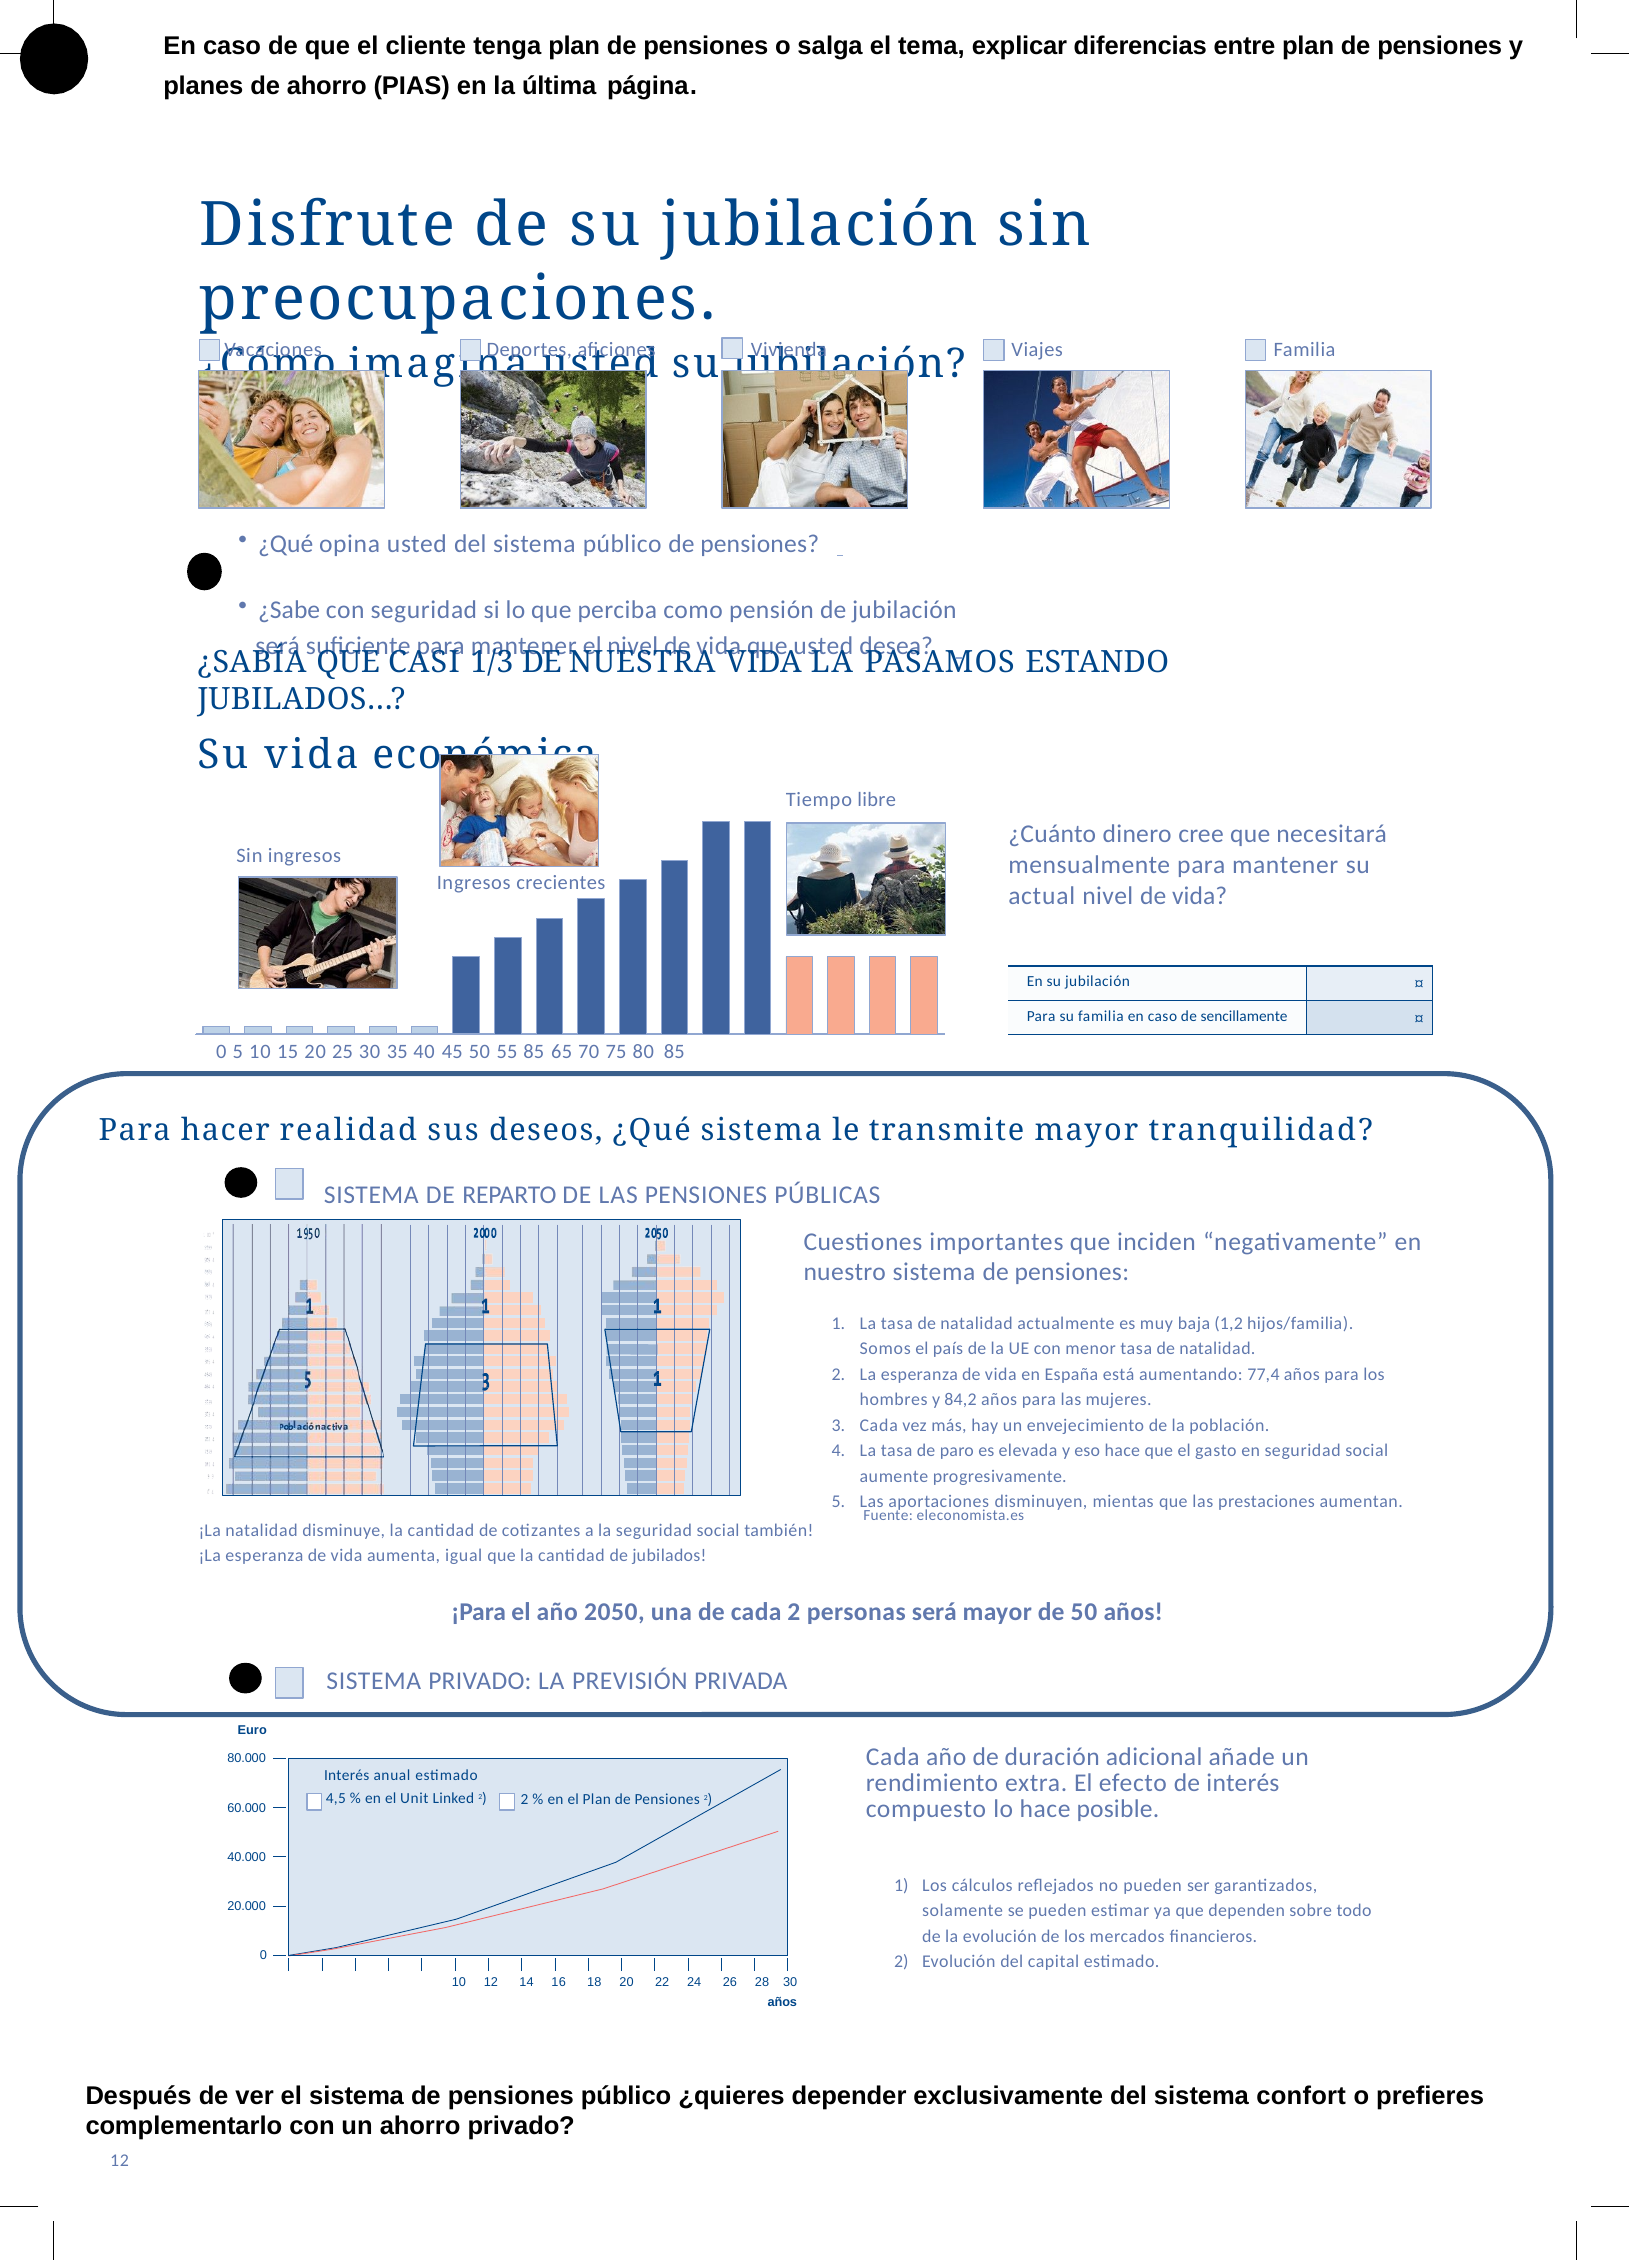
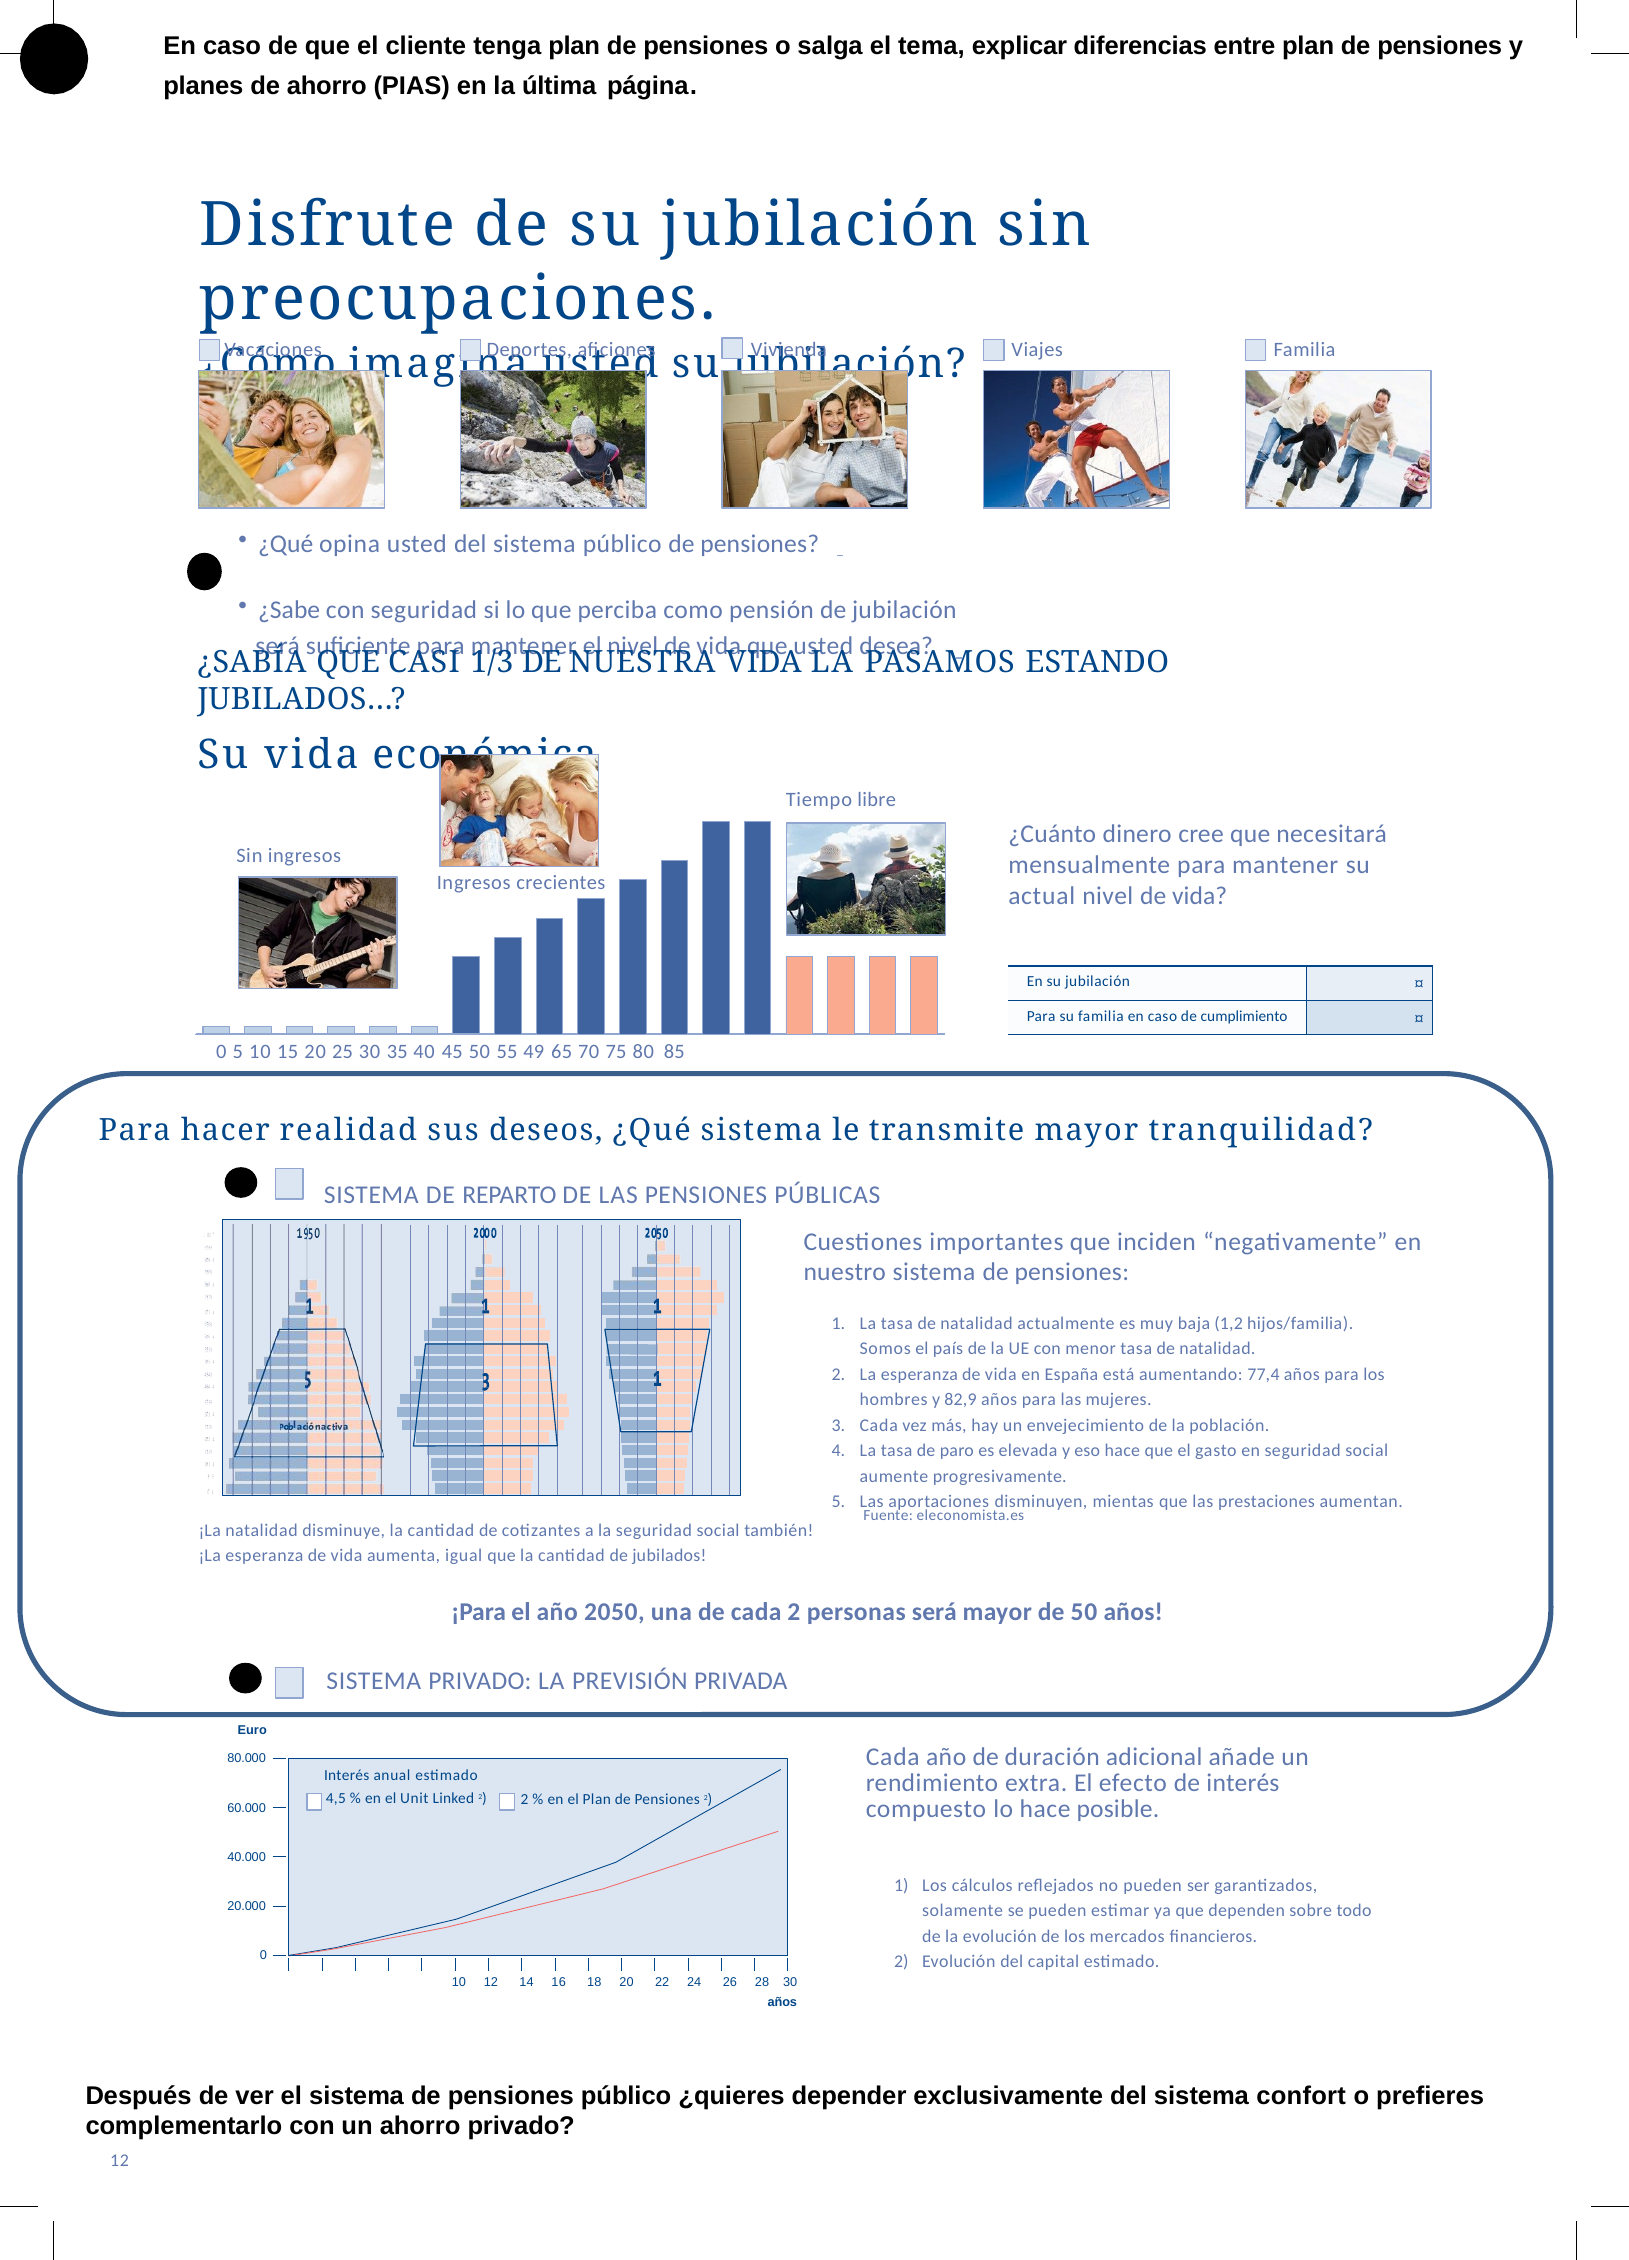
sencillamente: sencillamente -> cumplimiento (1244, 1016)
55 85: 85 -> 49 (534, 1052)
84,2: 84,2 -> 82,9 (961, 1400)
